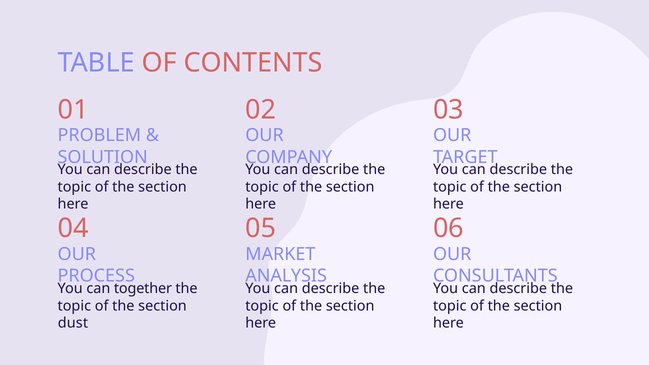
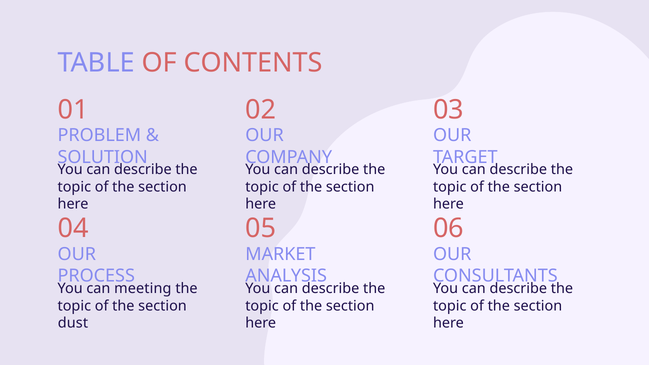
together: together -> meeting (143, 289)
